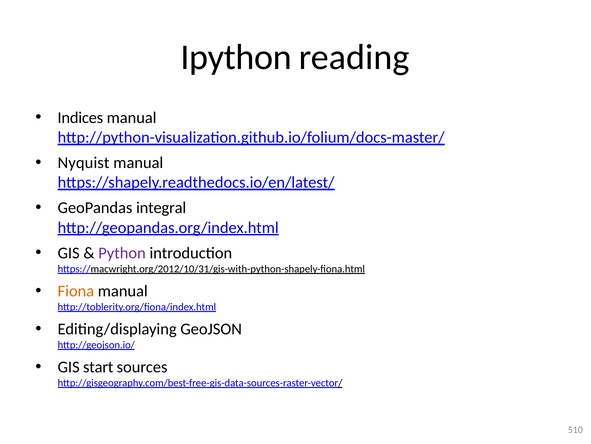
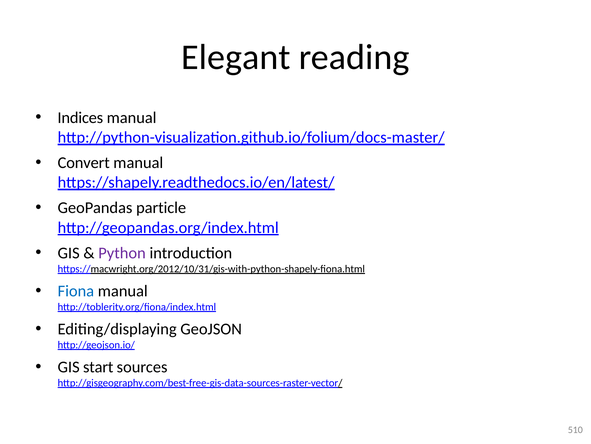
Ipython: Ipython -> Elegant (236, 57)
Nyquist: Nyquist -> Convert (84, 162)
integral: integral -> particle (161, 208)
Fiona colour: orange -> blue (76, 291)
